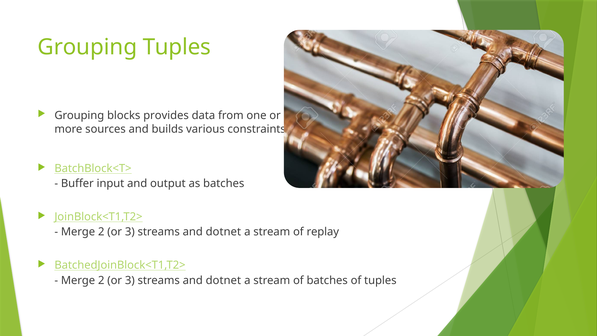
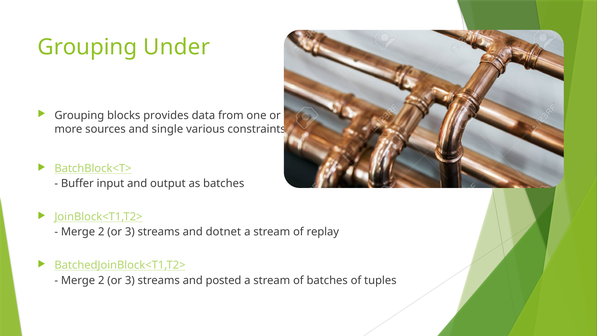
Grouping Tuples: Tuples -> Under (177, 47)
builds: builds -> single (167, 129)
dotnet: dotnet -> posted (223, 280)
